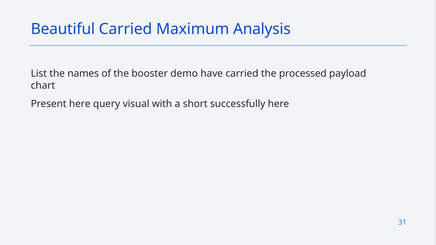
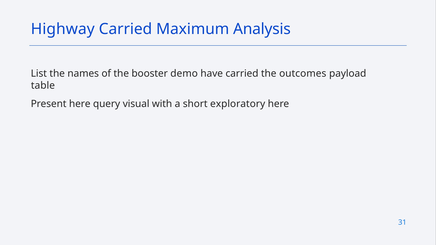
Beautiful: Beautiful -> Highway (63, 29)
processed: processed -> outcomes (303, 74)
chart: chart -> table (43, 86)
successfully: successfully -> exploratory (238, 104)
